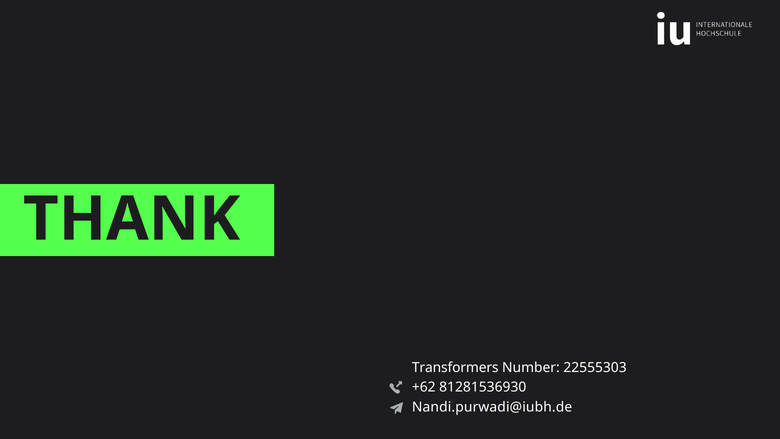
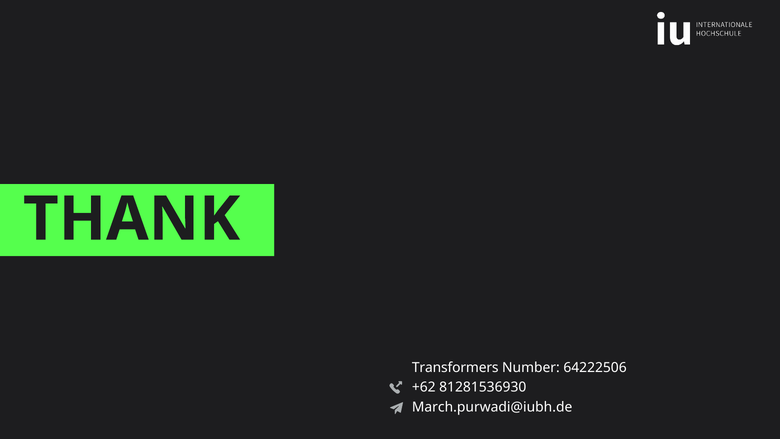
22555303: 22555303 -> 64222506 (595, 367)
Nandi.purwadi@iubh.de: Nandi.purwadi@iubh.de -> March.purwadi@iubh.de (492, 407)
